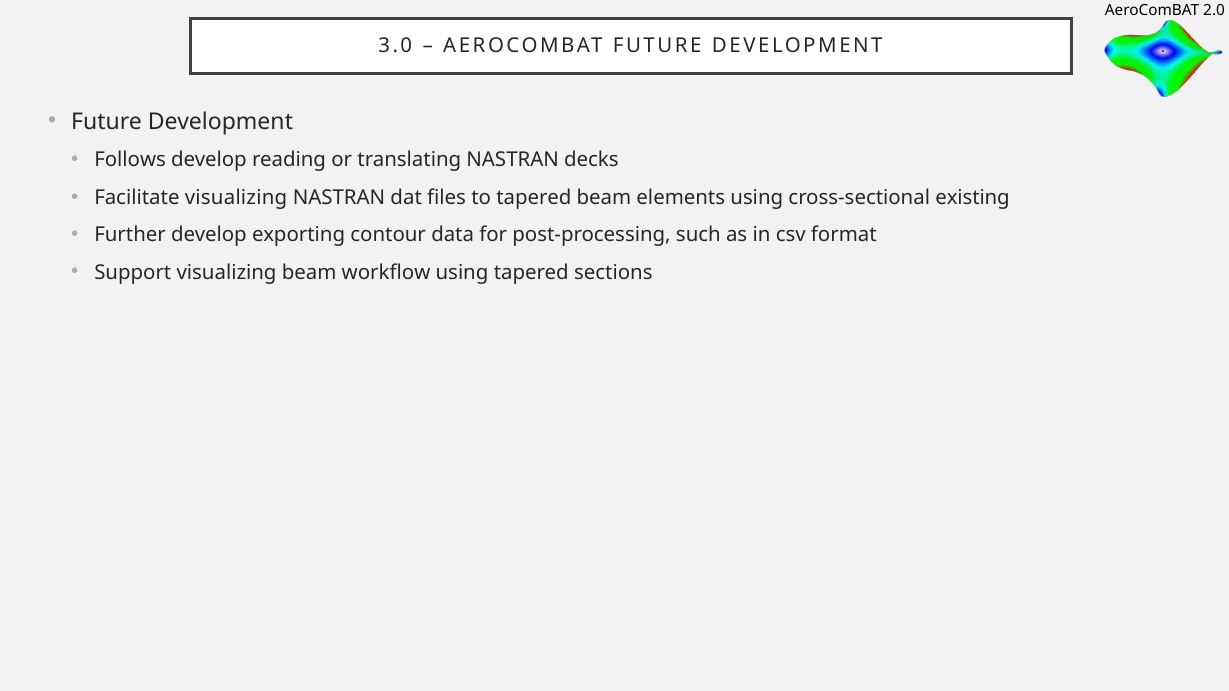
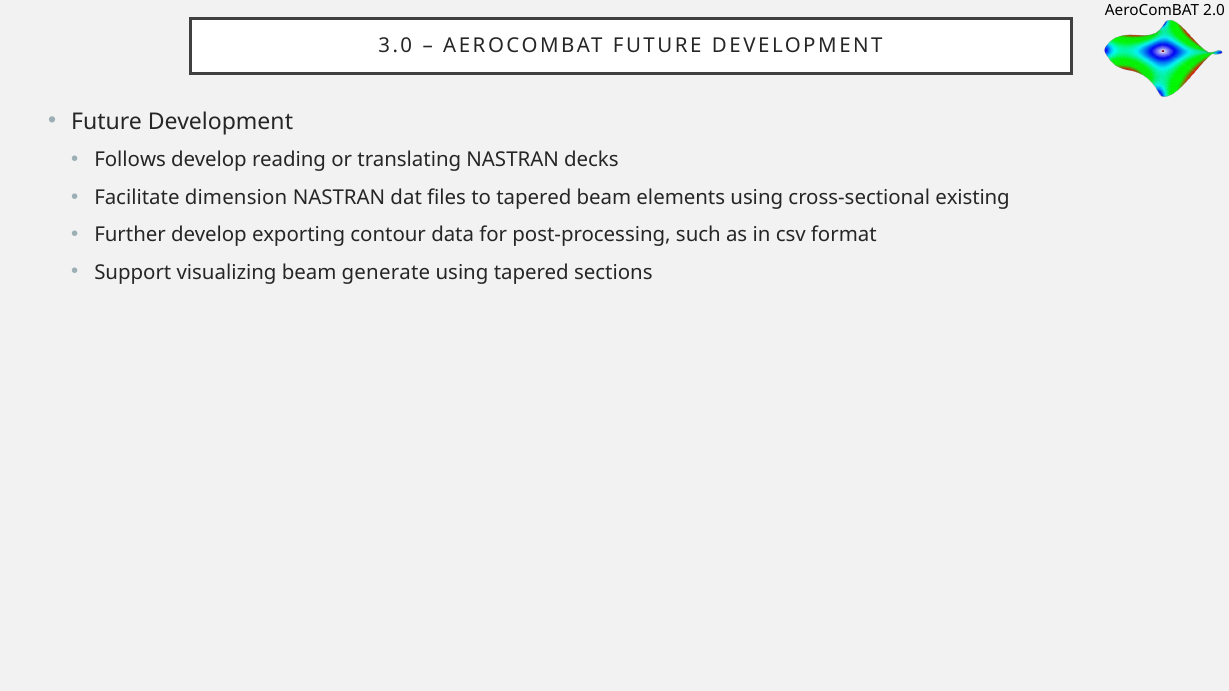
Facilitate visualizing: visualizing -> dimension (236, 198)
workflow: workflow -> generate (386, 272)
